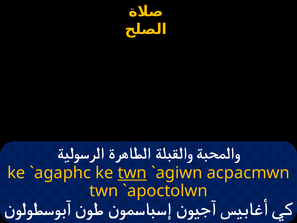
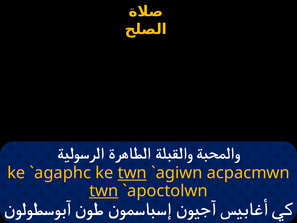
twn underline: none -> present (104, 191)
